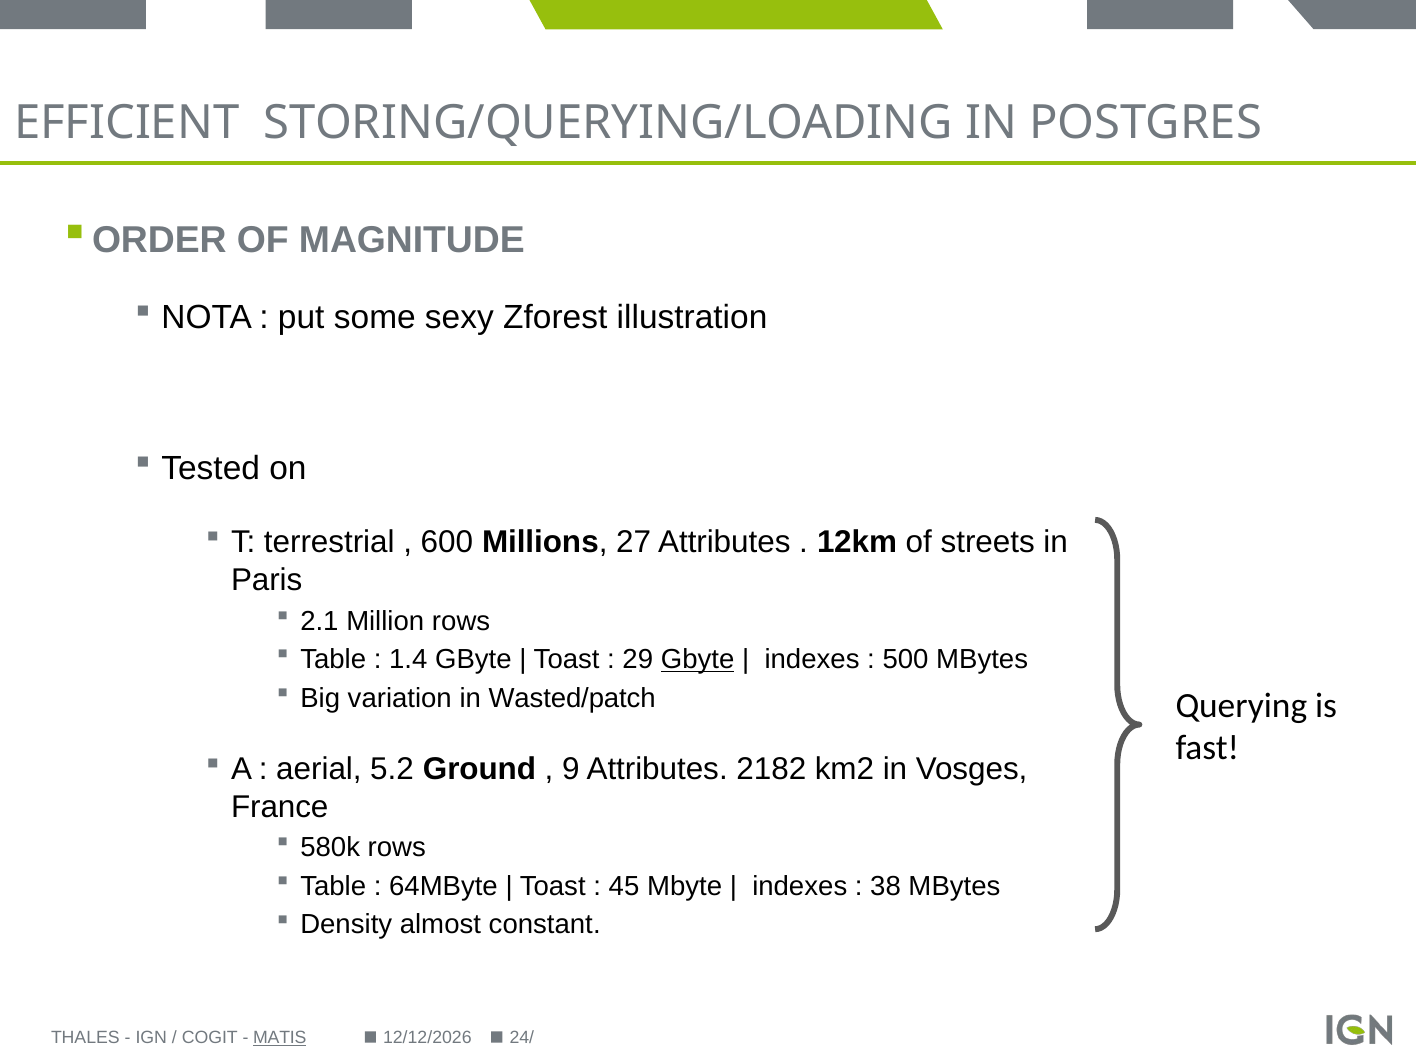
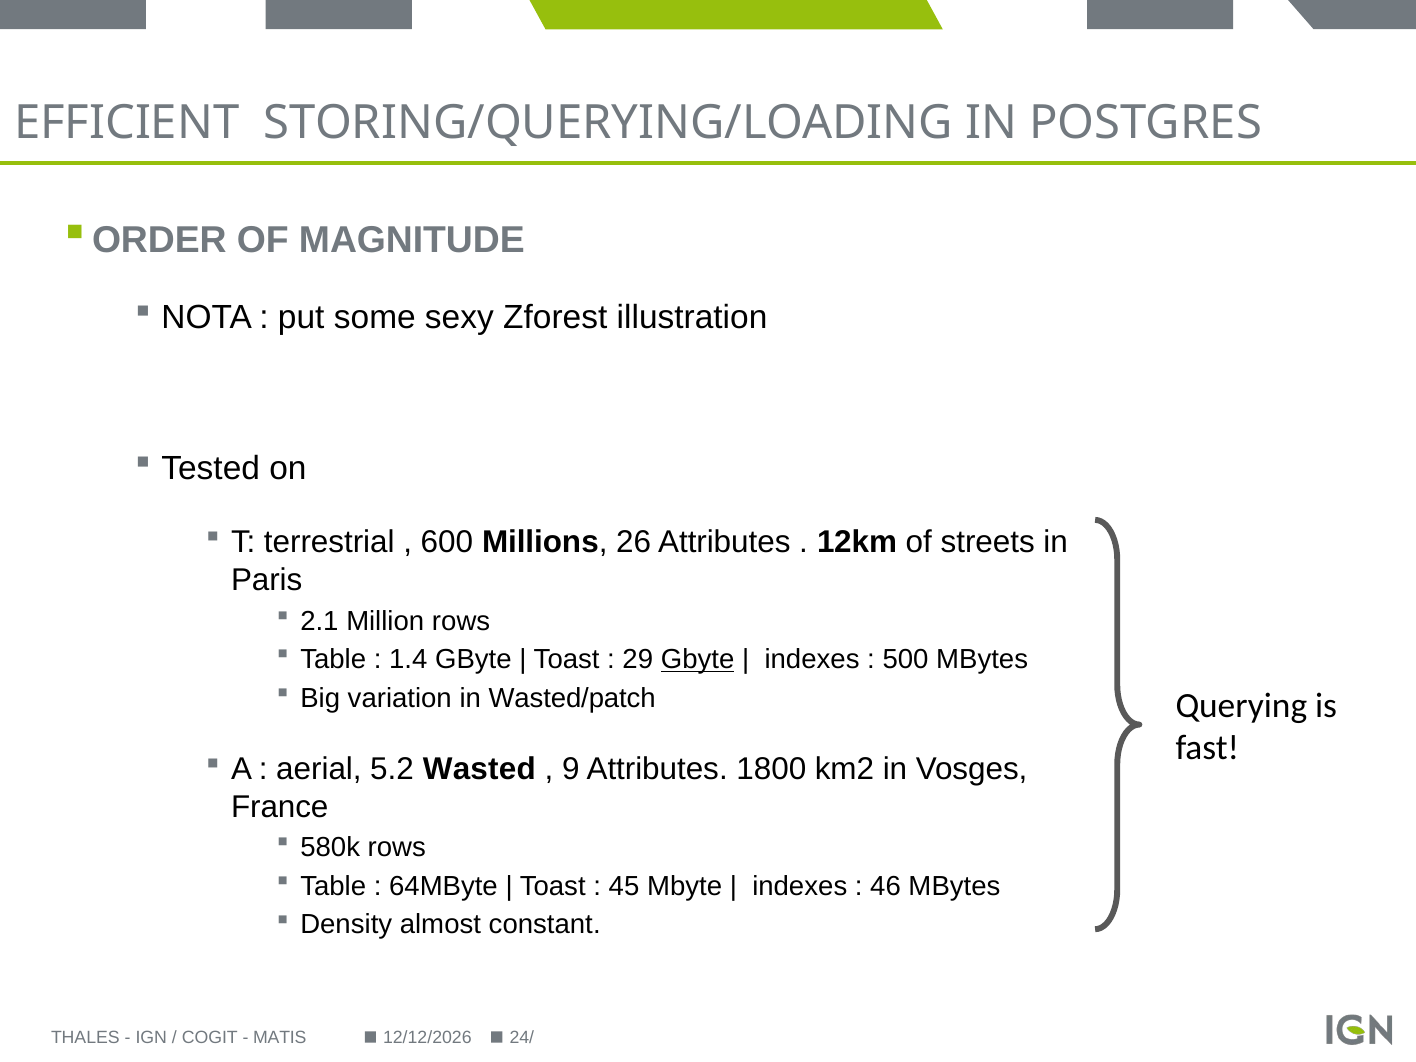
27: 27 -> 26 (634, 543)
Ground: Ground -> Wasted (479, 769)
2182: 2182 -> 1800 (771, 769)
38: 38 -> 46 (886, 886)
MATIS underline: present -> none (280, 1038)
